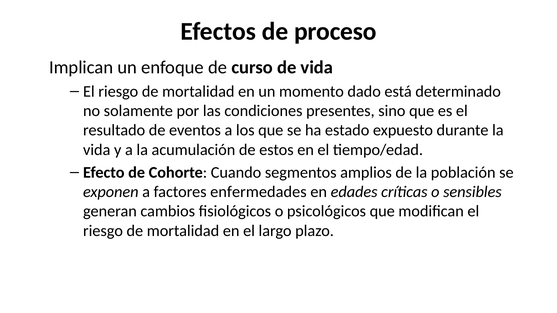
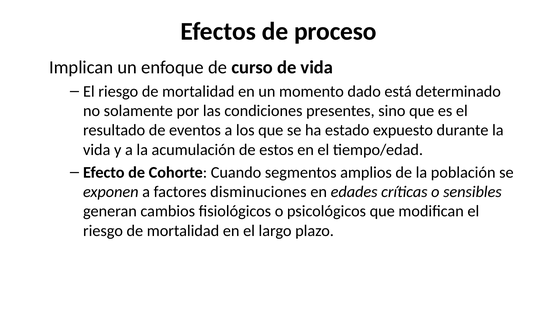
enfermedades: enfermedades -> disminuciones (258, 192)
